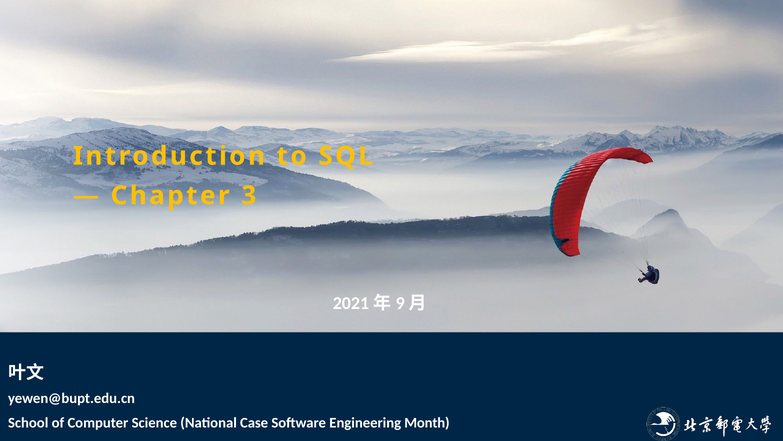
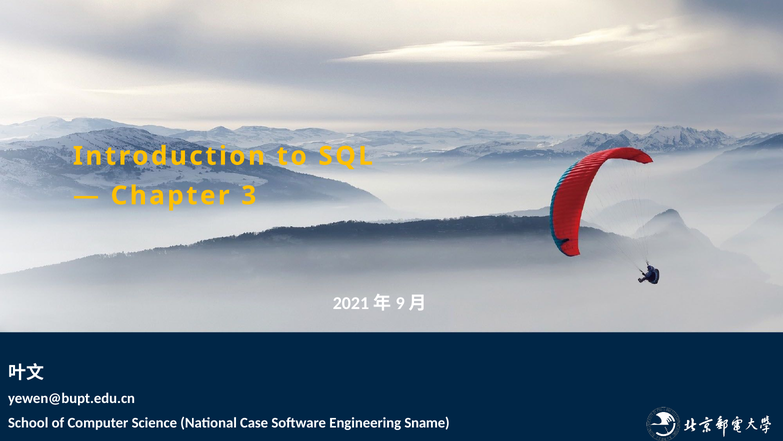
Month: Month -> Sname (427, 422)
